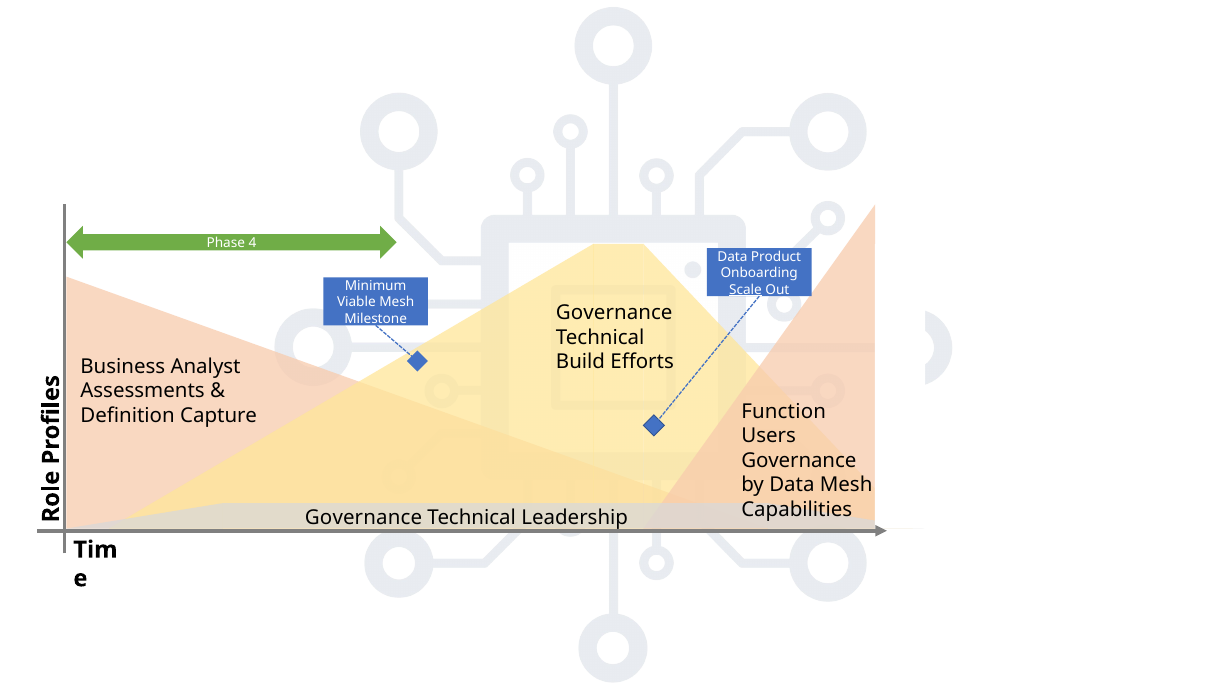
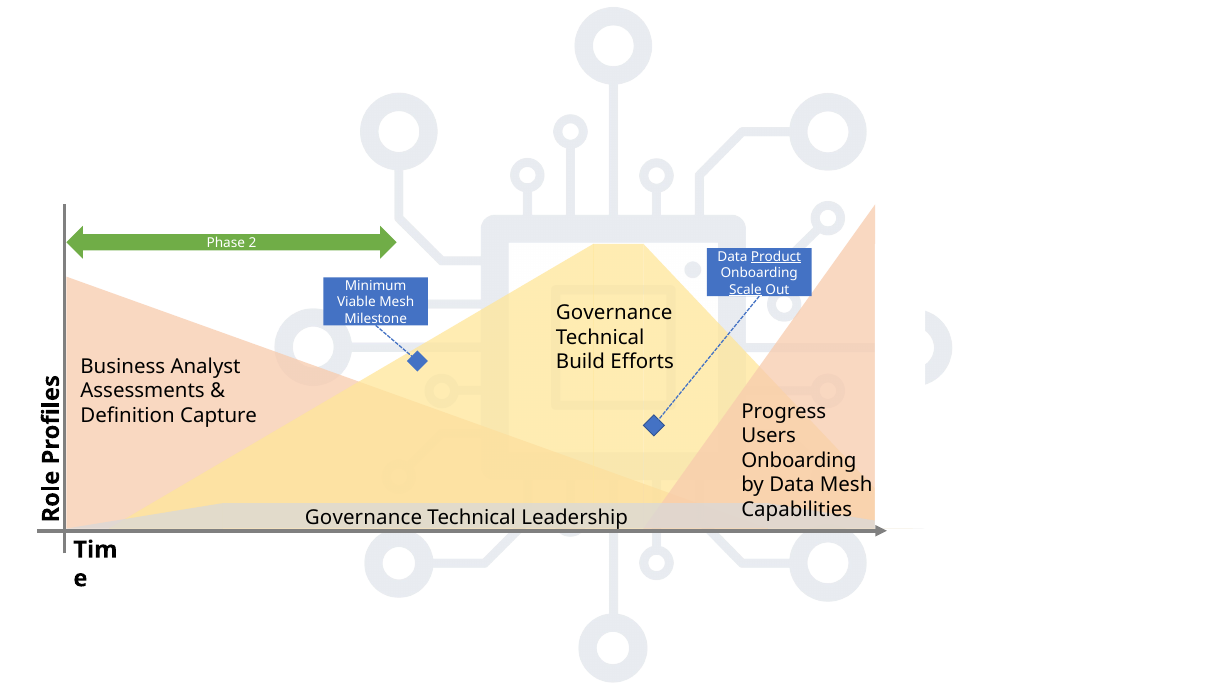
4: 4 -> 2 (252, 243)
Product underline: none -> present (776, 257)
Function: Function -> Progress (784, 412)
Governance: Governance -> Onboarding (799, 461)
